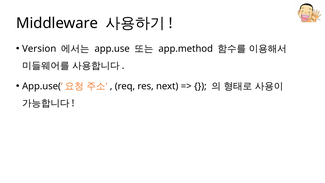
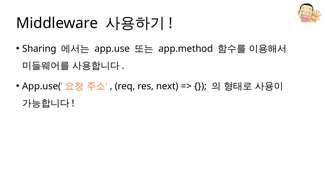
Version: Version -> Sharing (39, 49)
